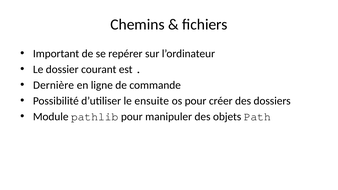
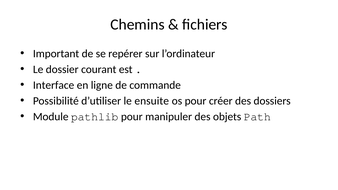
Dernière: Dernière -> Interface (54, 85)
